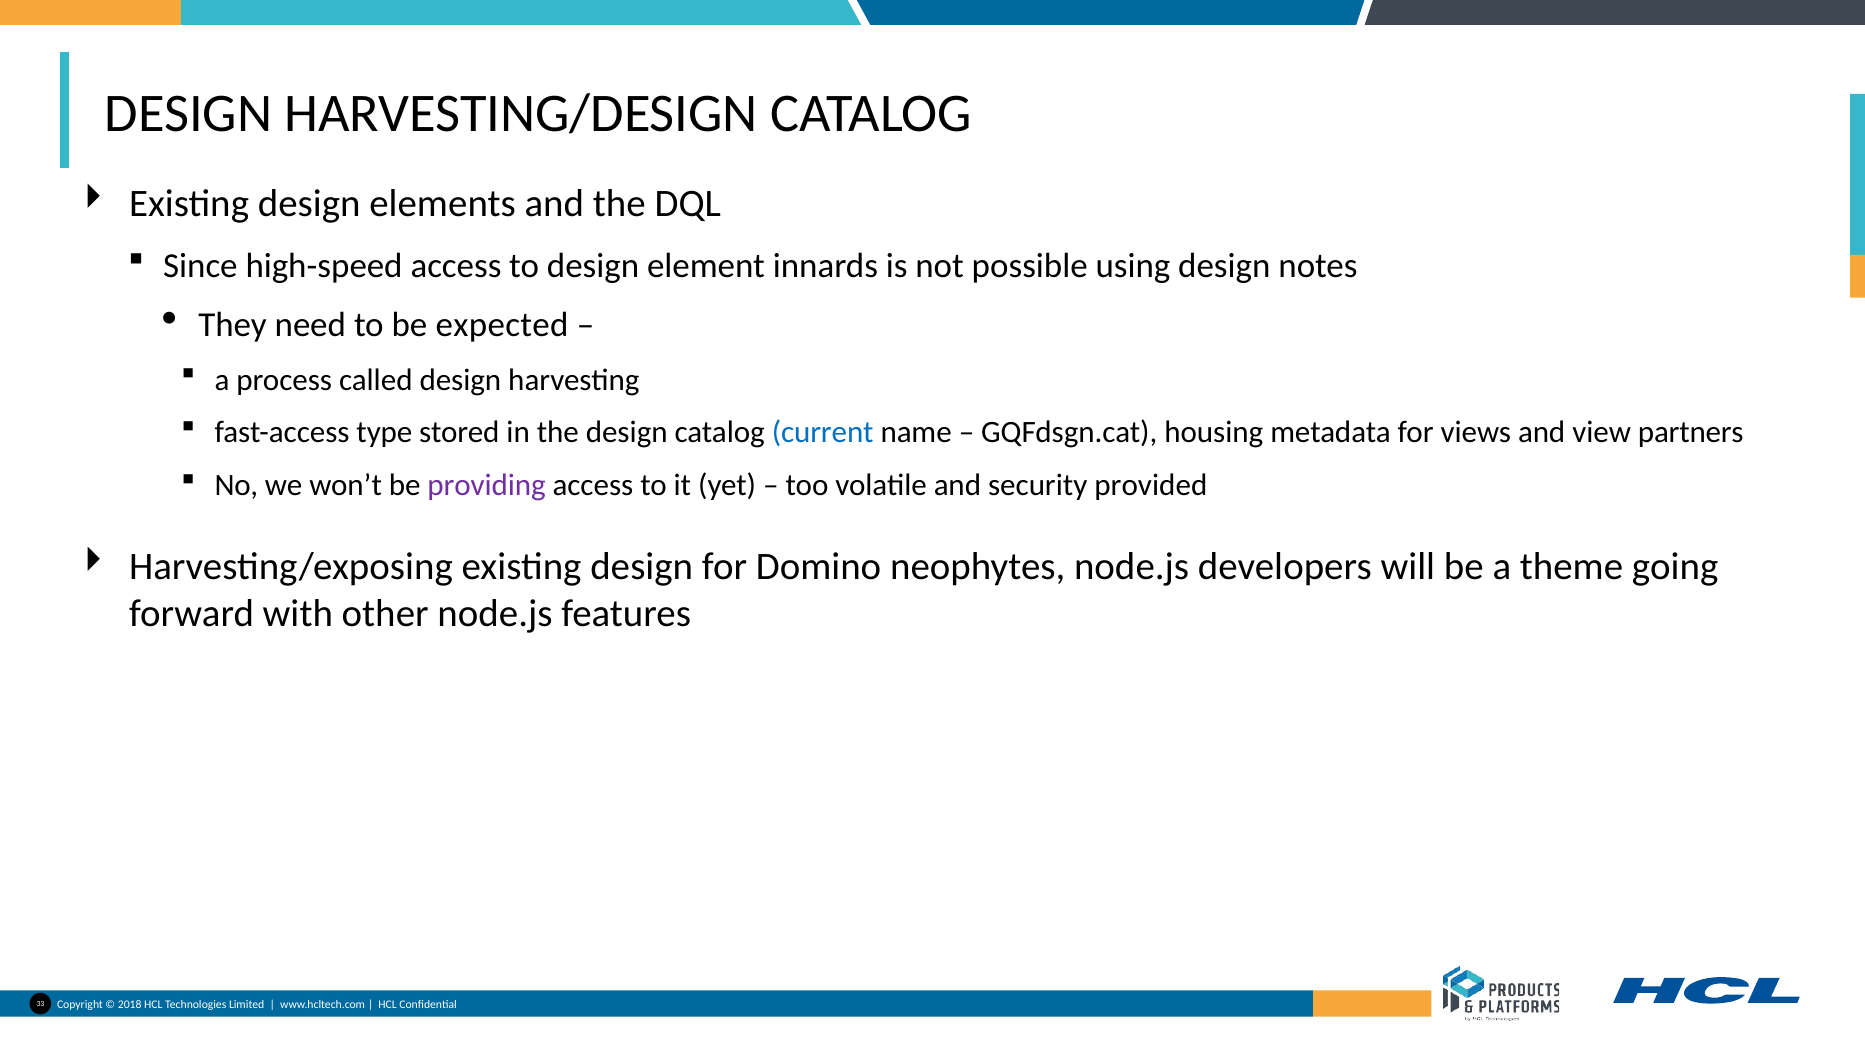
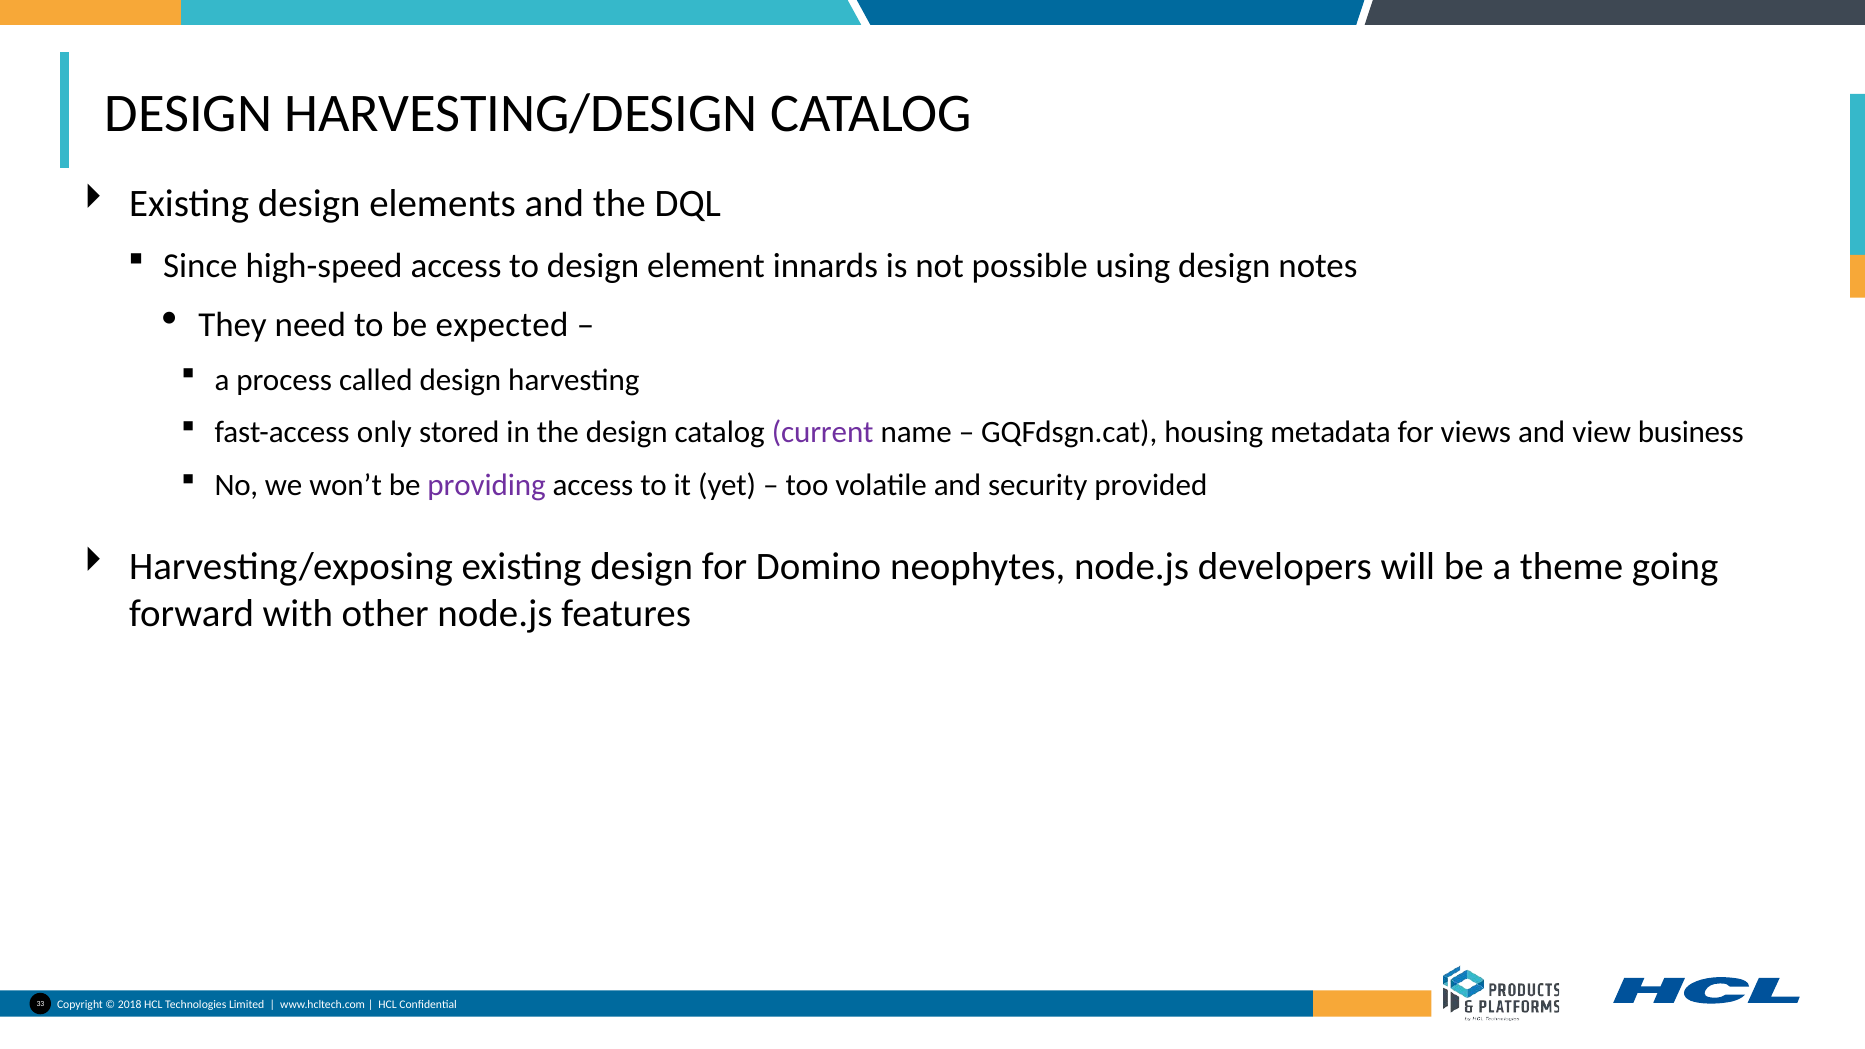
type: type -> only (384, 433)
current colour: blue -> purple (823, 433)
partners: partners -> business (1691, 433)
